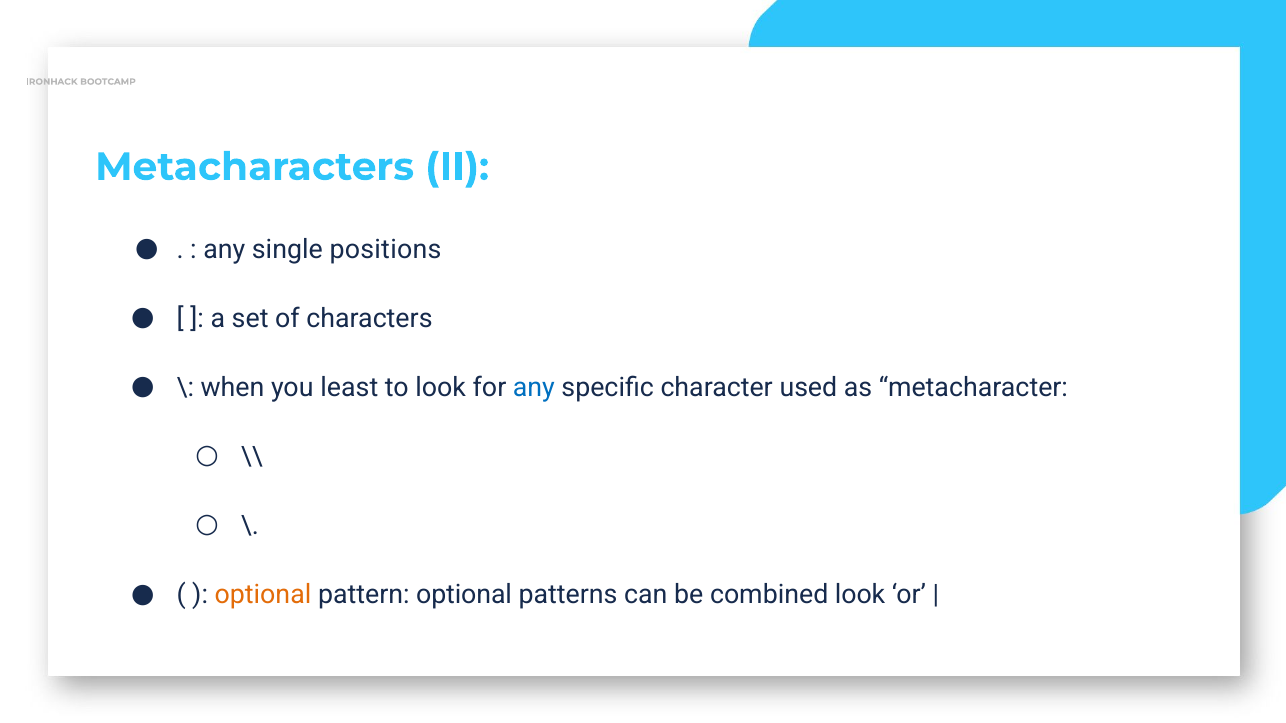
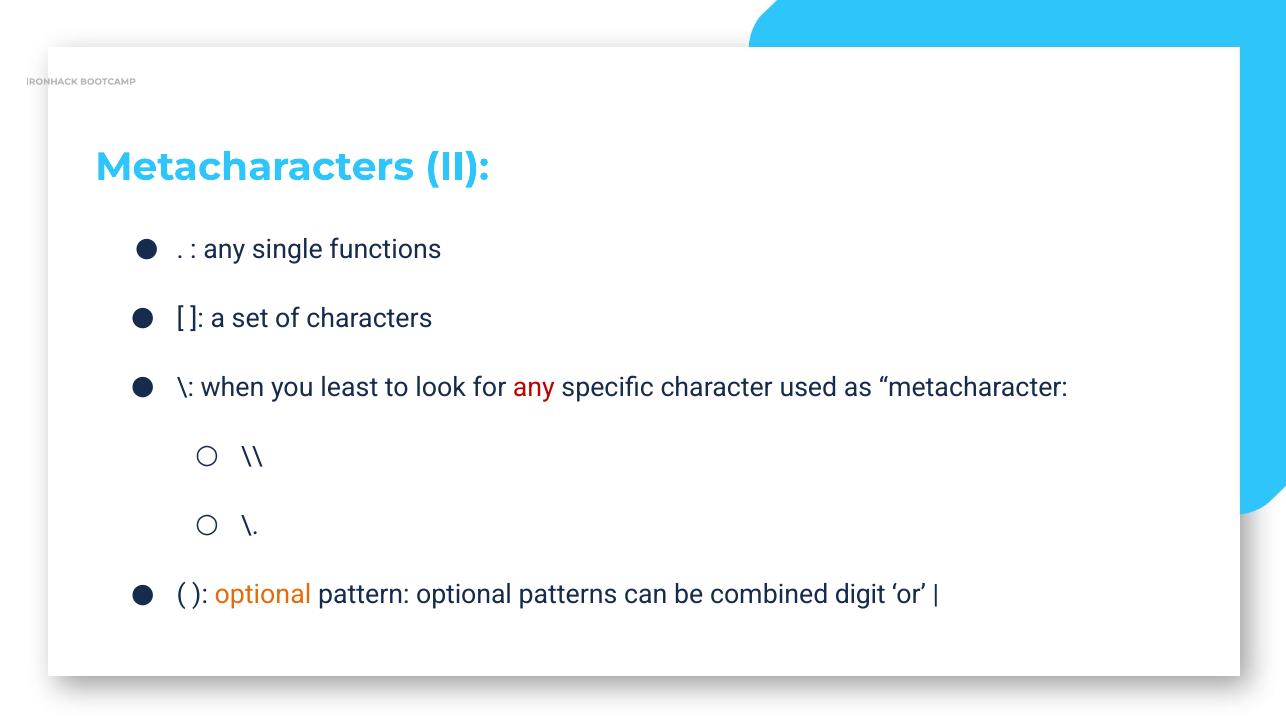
positions: positions -> functions (386, 250)
any colour: blue -> red (534, 388)
combined look: look -> digit (860, 595)
